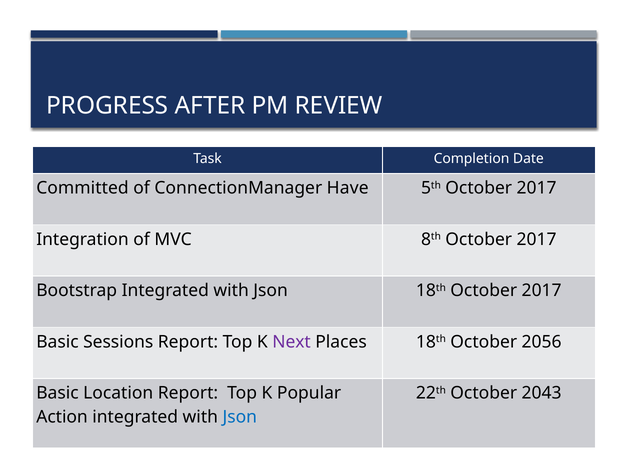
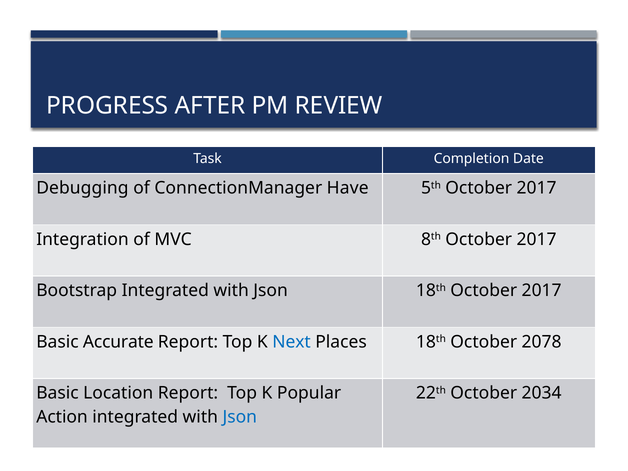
Committed: Committed -> Debugging (82, 188)
Sessions: Sessions -> Accurate (118, 342)
Next colour: purple -> blue (292, 342)
2056: 2056 -> 2078 (542, 342)
2043: 2043 -> 2034 (542, 393)
